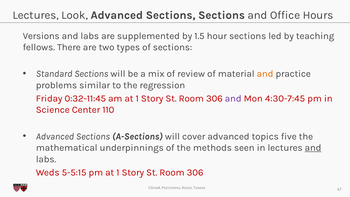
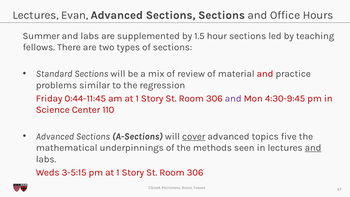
Look: Look -> Evan (75, 15)
Versions: Versions -> Summer (41, 36)
and colour: orange -> red (265, 74)
0:32-11:45: 0:32-11:45 -> 0:44-11:45 (85, 98)
4:30-7:45: 4:30-7:45 -> 4:30-9:45 (285, 98)
cover underline: none -> present (194, 136)
5-5:15: 5-5:15 -> 3-5:15 (74, 172)
